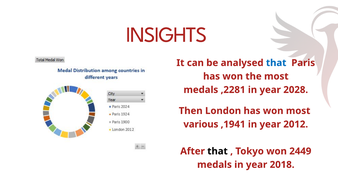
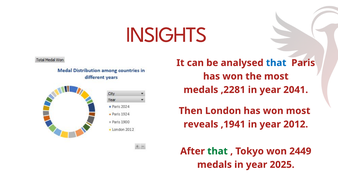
2028: 2028 -> 2041 (296, 90)
various: various -> reveals (201, 124)
that colour: black -> green (218, 151)
2018: 2018 -> 2025 (282, 165)
